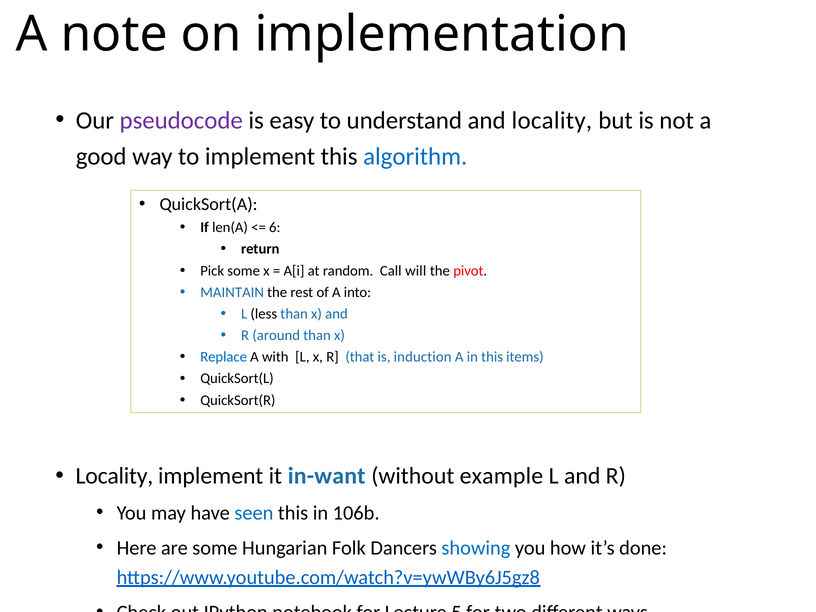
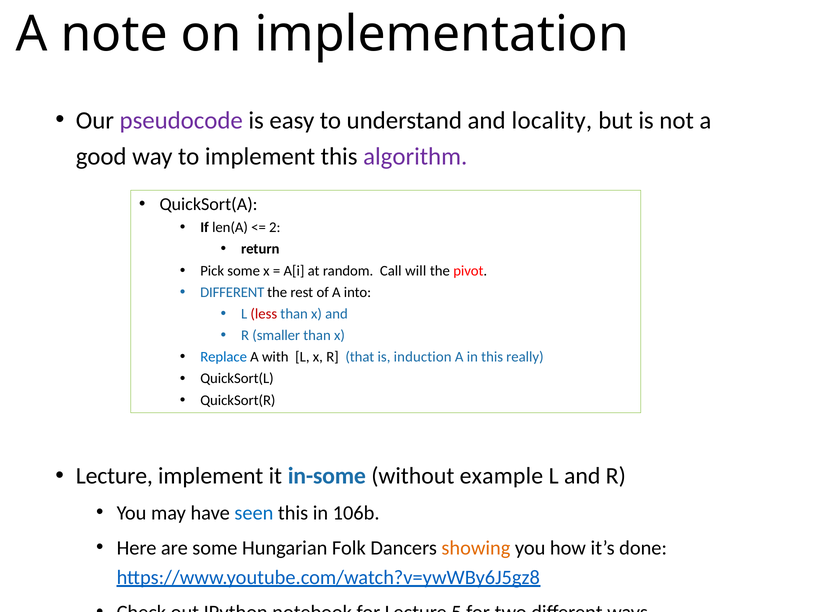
algorithm colour: blue -> purple (415, 156)
6: 6 -> 2 (275, 227)
MAINTAIN: MAINTAIN -> DIFFERENT (232, 292)
less colour: black -> red (264, 314)
around: around -> smaller (276, 335)
items: items -> really (525, 357)
Locality: Locality -> Lecture (114, 476)
in-want: in-want -> in-some (327, 476)
showing colour: blue -> orange (476, 548)
